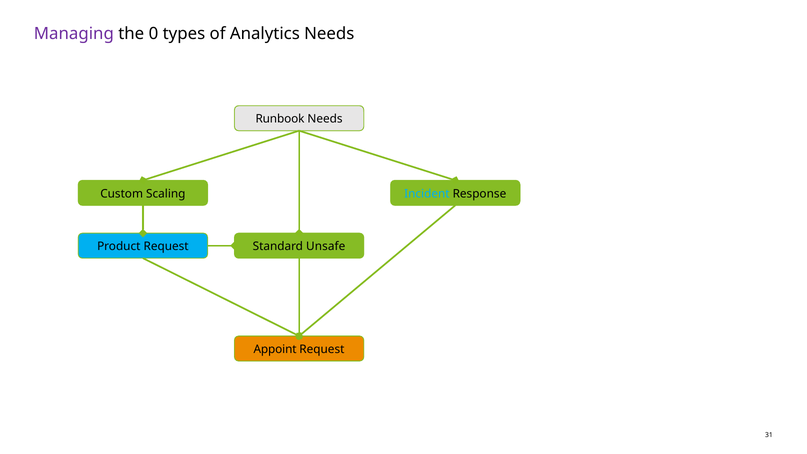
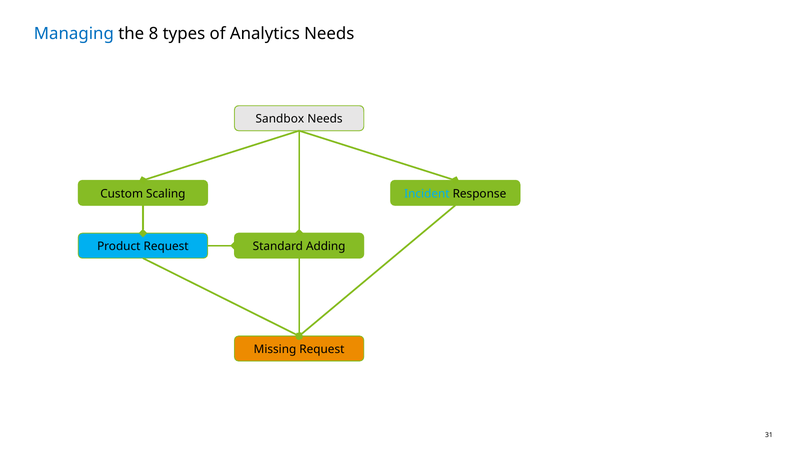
Managing colour: purple -> blue (74, 34)
0: 0 -> 8 (153, 34)
Runbook: Runbook -> Sandbox (280, 119)
Unsafe: Unsafe -> Adding (326, 246)
Appoint: Appoint -> Missing (275, 349)
